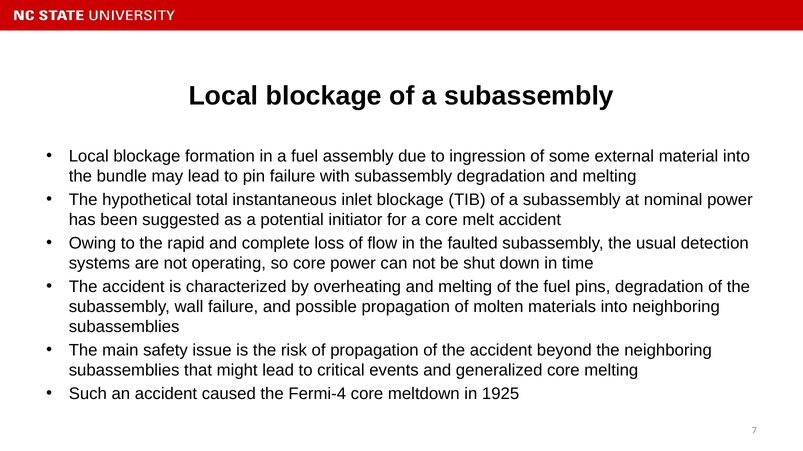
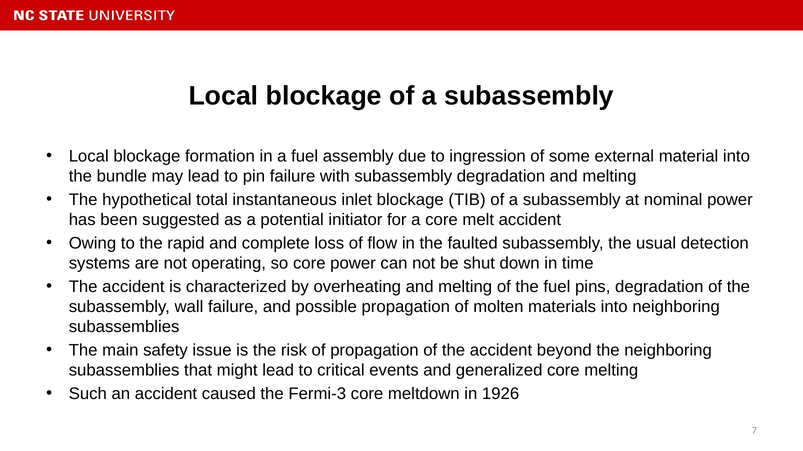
Fermi-4: Fermi-4 -> Fermi-3 (317, 394)
1925: 1925 -> 1926 (501, 394)
